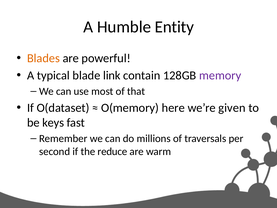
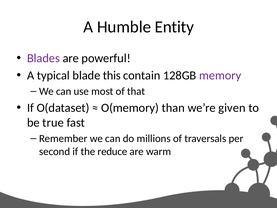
Blades colour: orange -> purple (43, 58)
link: link -> this (112, 75)
here: here -> than (173, 108)
keys: keys -> true (53, 122)
